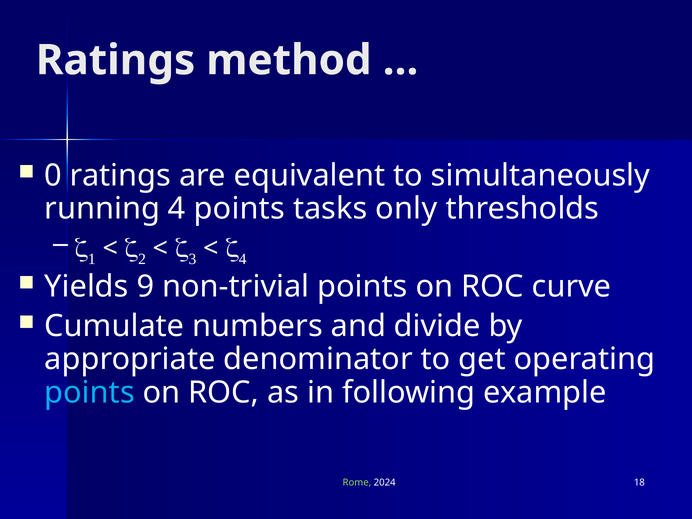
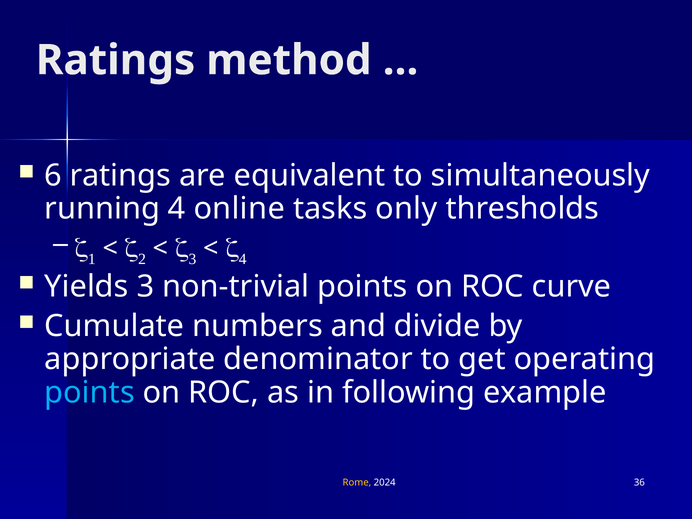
0: 0 -> 6 (53, 176)
4 points: points -> online (239, 209)
Yields 9: 9 -> 3 (145, 287)
Rome colour: light green -> yellow (357, 483)
18: 18 -> 36 (639, 483)
